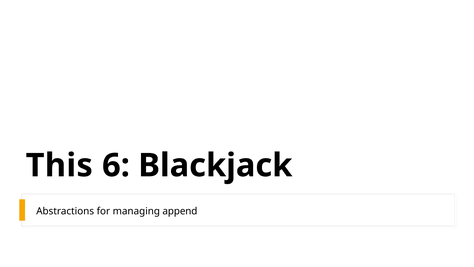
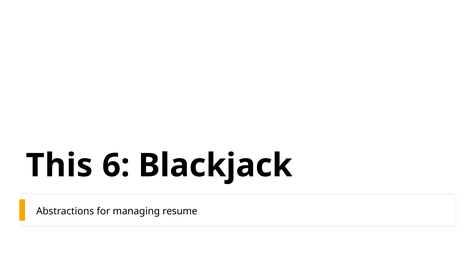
append: append -> resume (180, 211)
